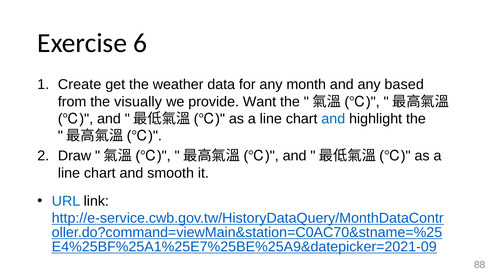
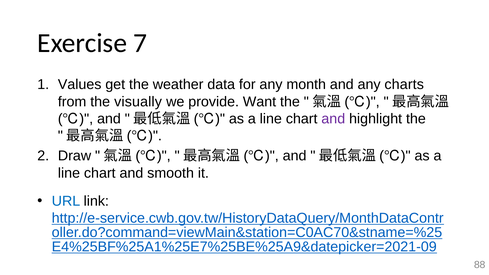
6: 6 -> 7 (140, 43)
Create: Create -> Values (80, 85)
based: based -> charts (404, 85)
and colour: blue -> purple (333, 119)
